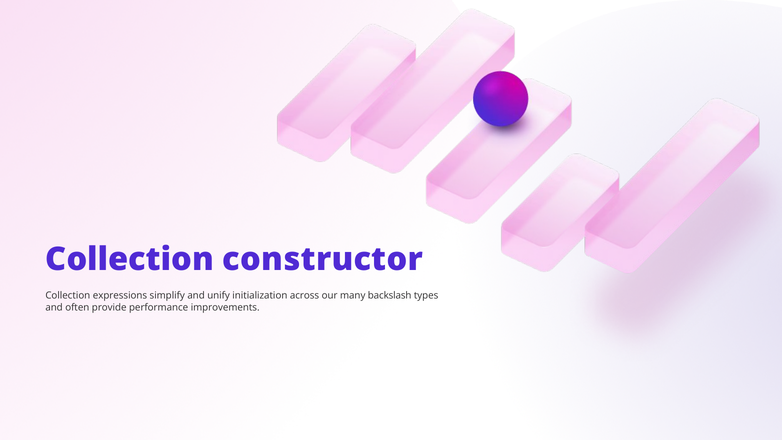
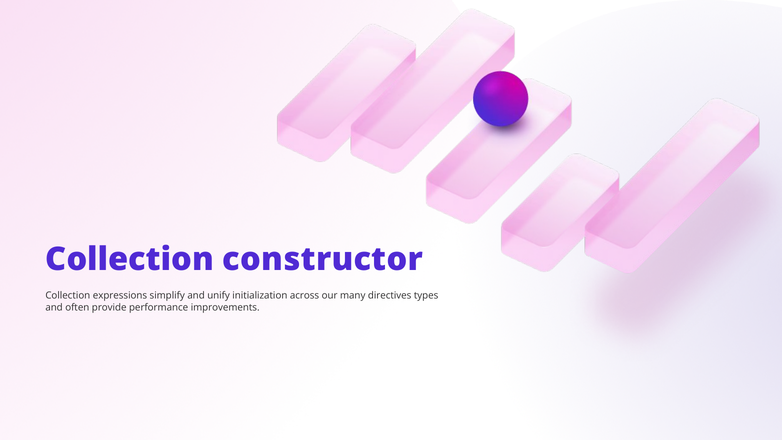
backslash: backslash -> directives (390, 296)
